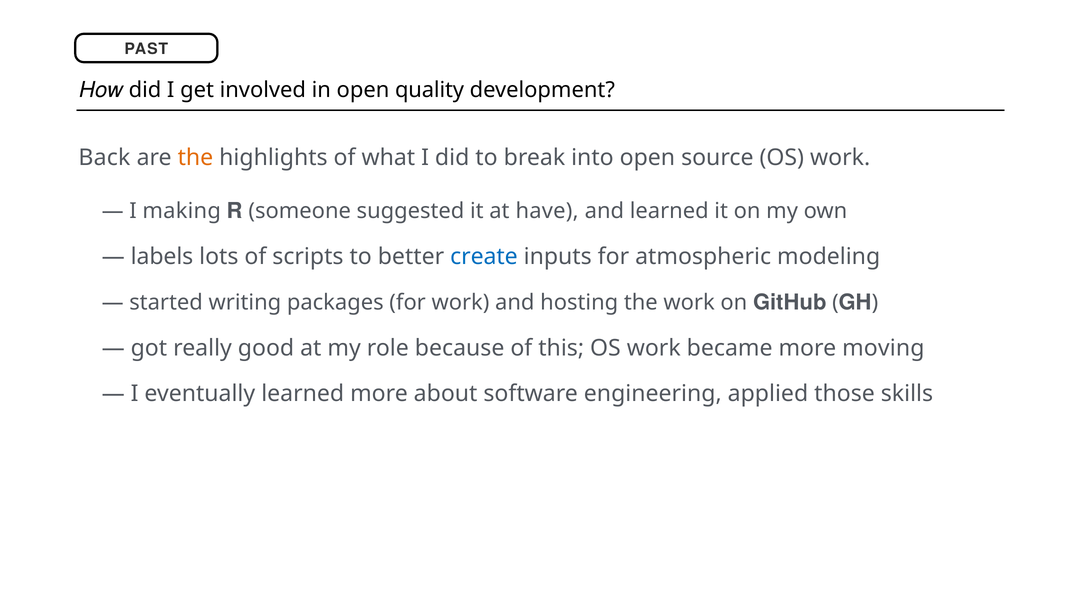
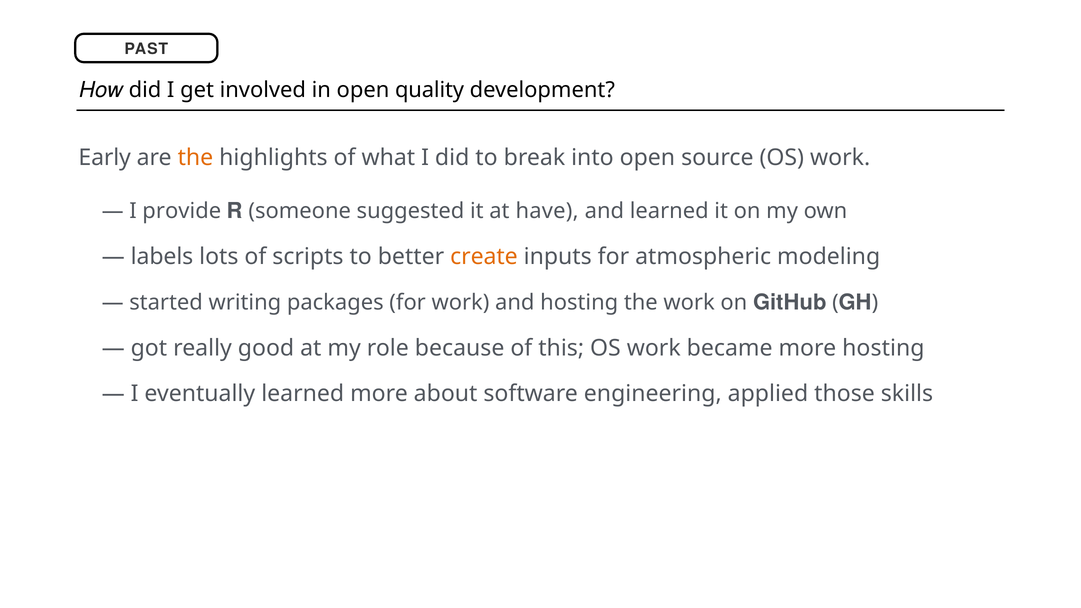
Back: Back -> Early (105, 157)
making: making -> provide (182, 211)
create colour: blue -> orange (484, 256)
more moving: moving -> hosting (883, 348)
